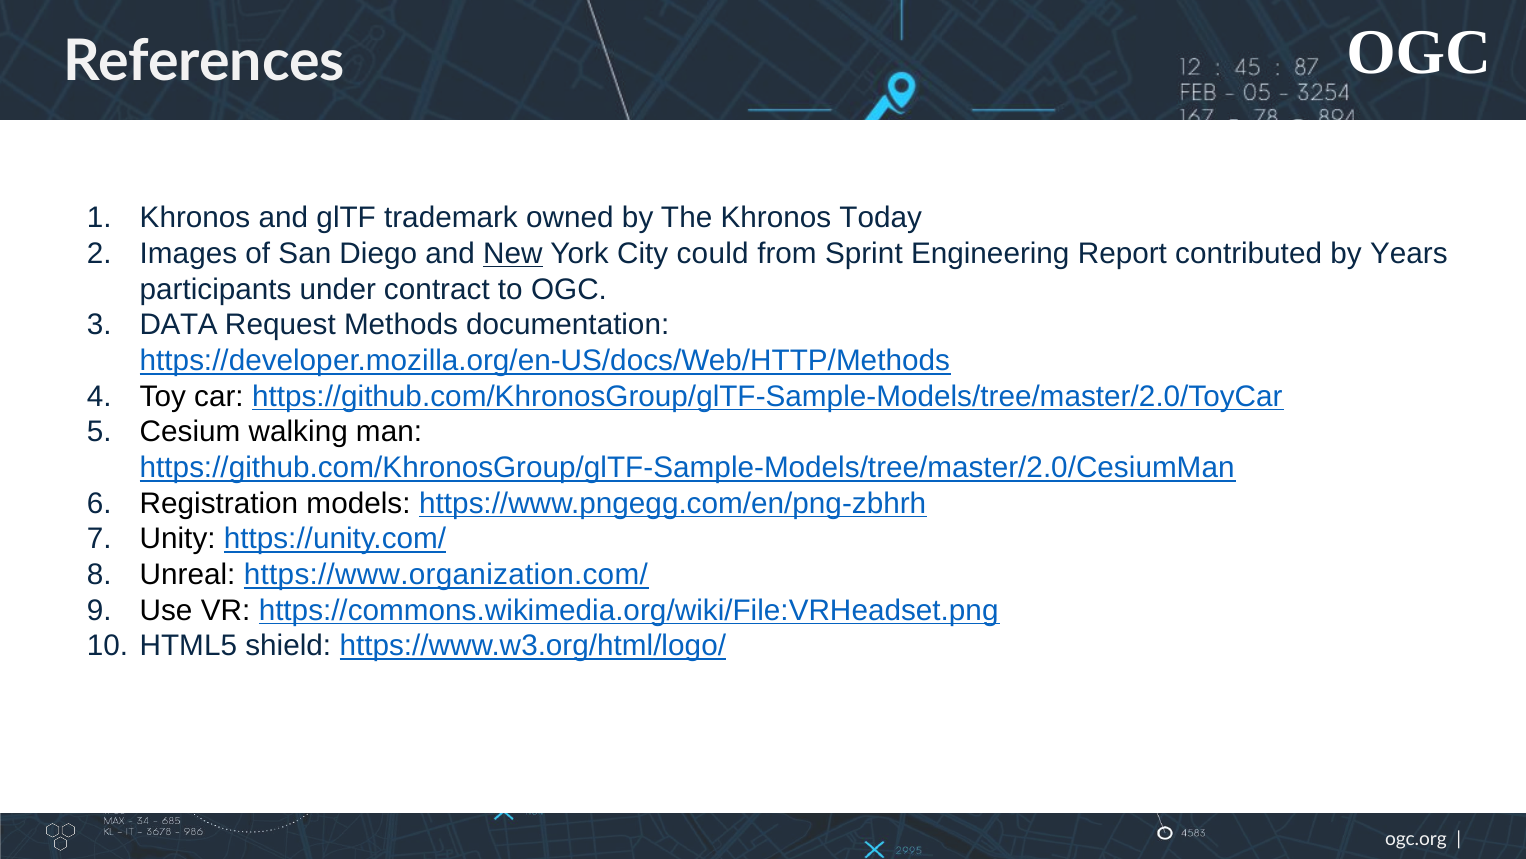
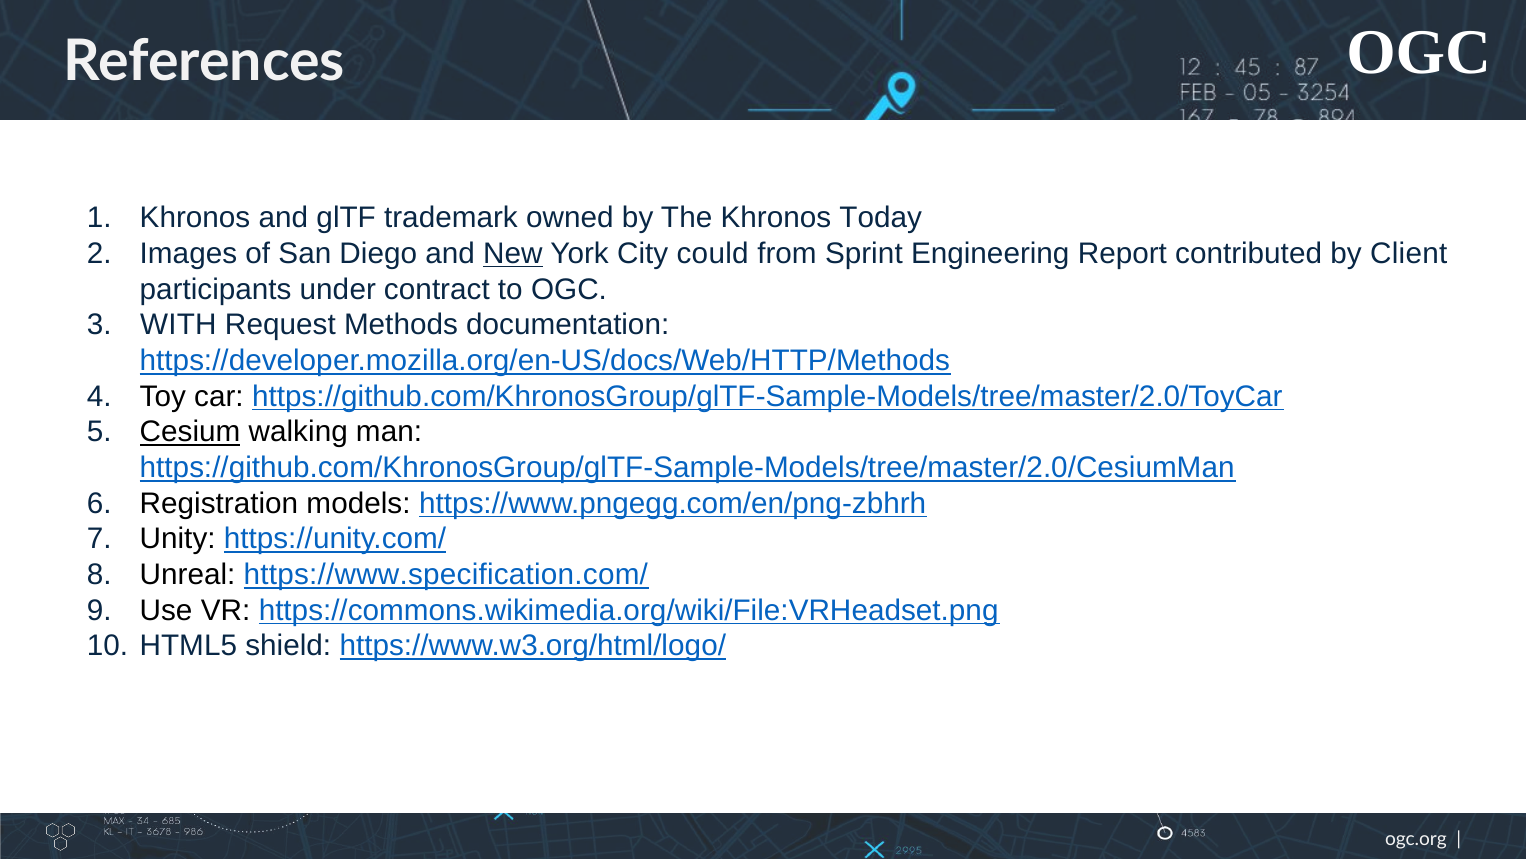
Years: Years -> Client (1409, 254)
DATA: DATA -> WITH (178, 325)
Cesium underline: none -> present (190, 432)
https://www.organization.com/: https://www.organization.com/ -> https://www.specification.com/ (446, 574)
